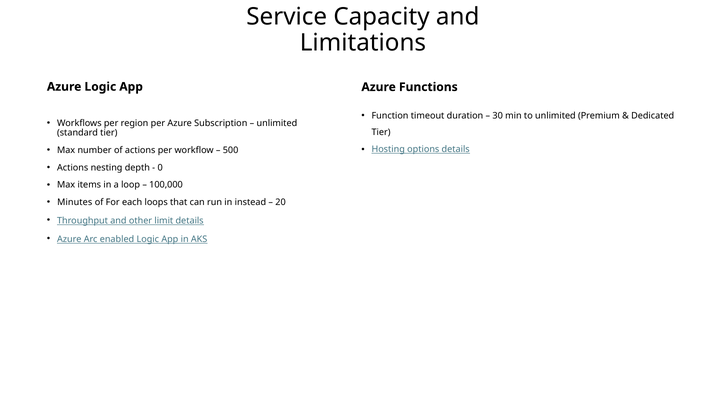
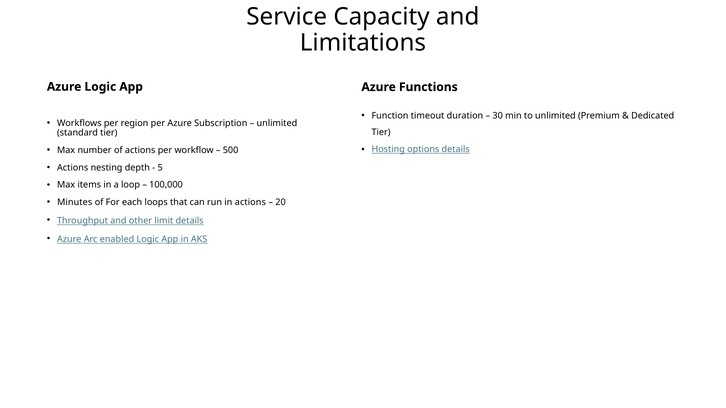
0: 0 -> 5 (160, 168)
in instead: instead -> actions (250, 202)
